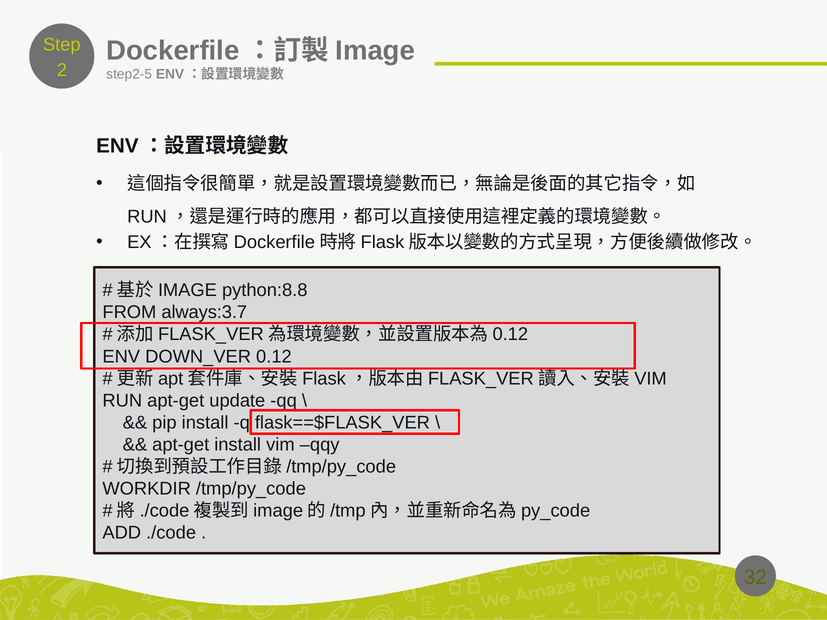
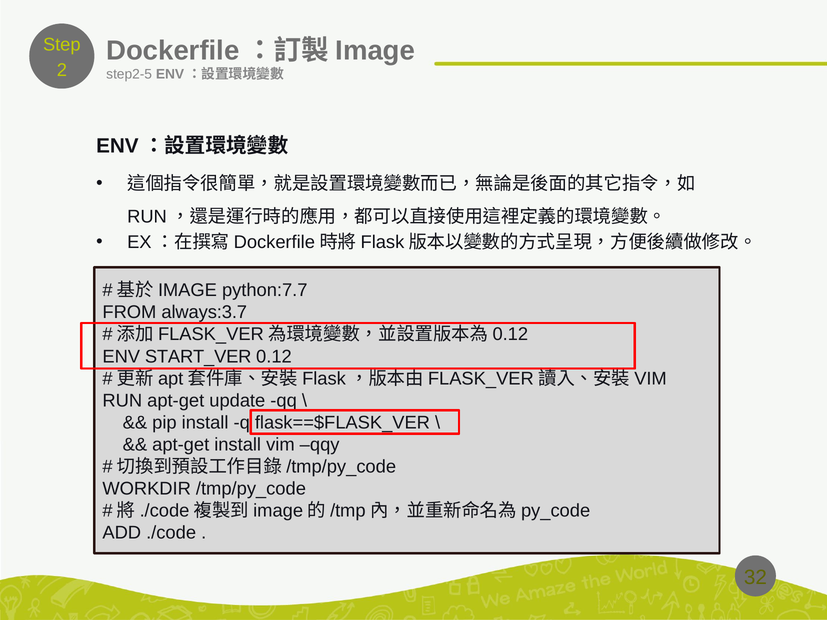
python:8.8: python:8.8 -> python:7.7 (265, 290)
DOWN_VER: DOWN_VER -> START_VER (198, 357)
